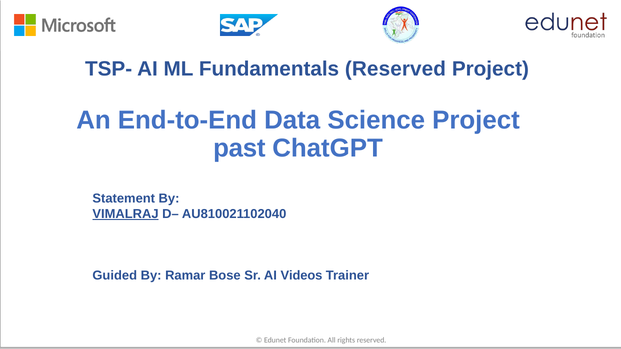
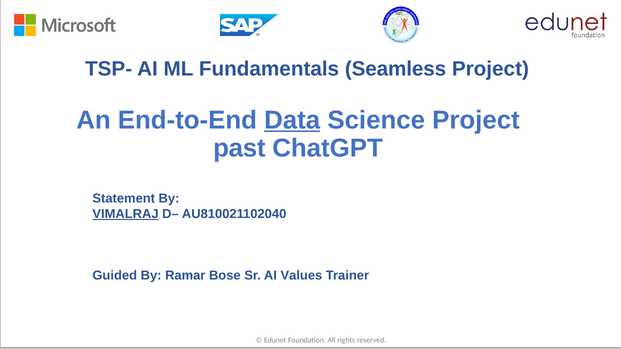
Fundamentals Reserved: Reserved -> Seamless (396, 69)
Data underline: none -> present (292, 120)
Videos: Videos -> Values (301, 276)
